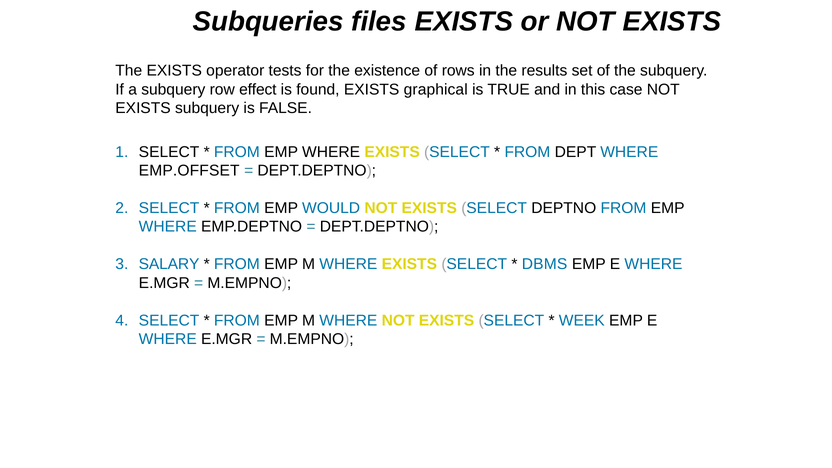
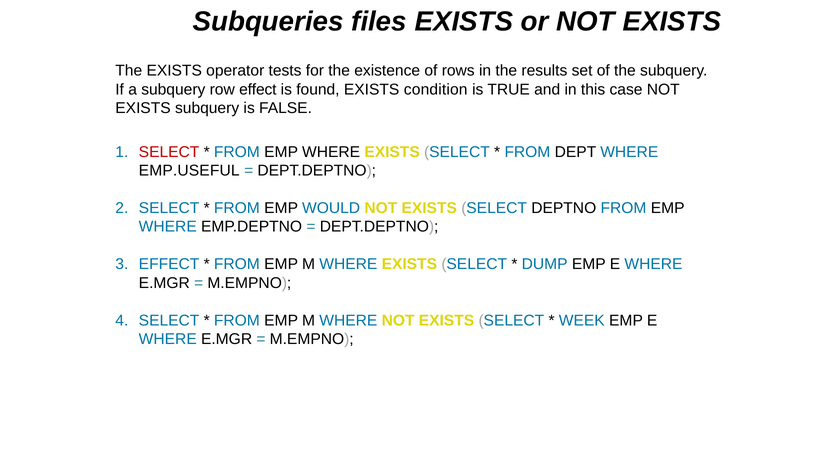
graphical: graphical -> condition (436, 89)
SELECT colour: black -> red (169, 152)
EMP.OFFSET: EMP.OFFSET -> EMP.USEFUL (189, 171)
SALARY: SALARY -> EFFECT (169, 264)
DBMS: DBMS -> DUMP (545, 264)
